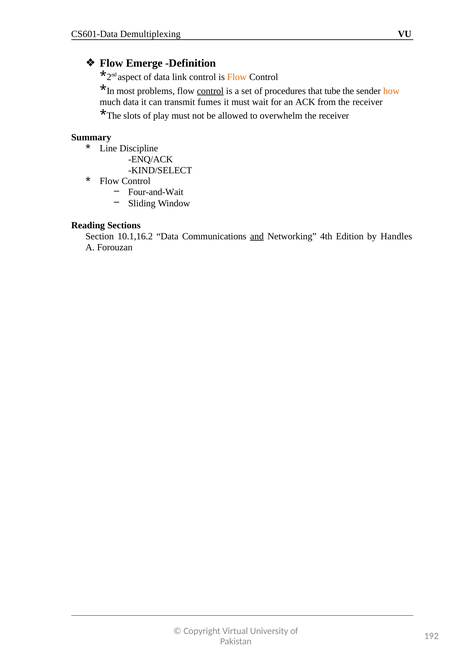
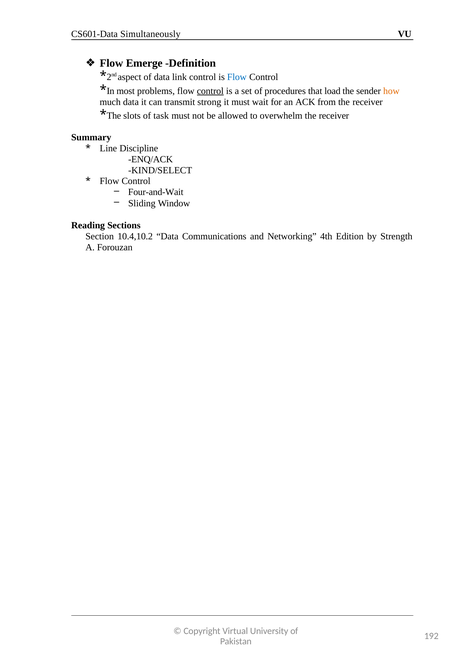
Demultiplexing: Demultiplexing -> Simultaneously (150, 34)
Flow colour: orange -> blue (237, 77)
tube: tube -> load (332, 91)
fumes: fumes -> strong (209, 102)
play: play -> task (161, 116)
10.1,16.2: 10.1,16.2 -> 10.4,10.2 (135, 236)
and underline: present -> none (257, 236)
Handles: Handles -> Strength (396, 236)
